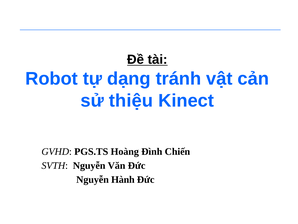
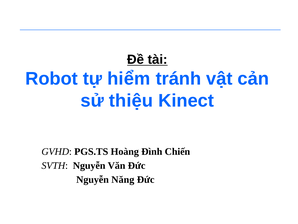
dạng: dạng -> hiểm (129, 79)
Hành: Hành -> Năng (123, 179)
